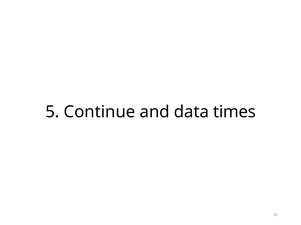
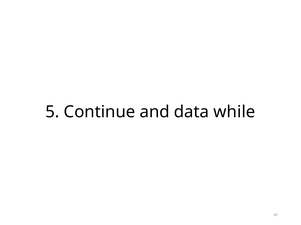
times: times -> while (234, 112)
